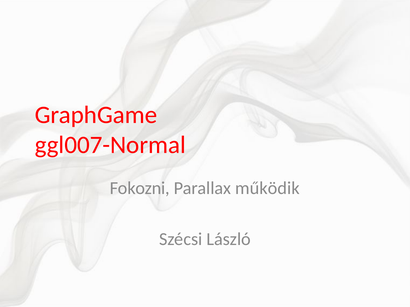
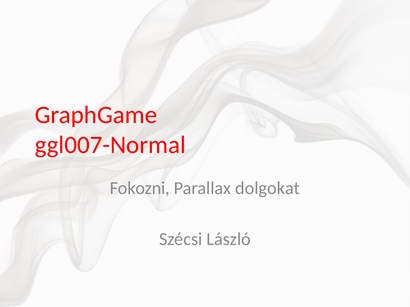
működik: működik -> dolgokat (268, 189)
